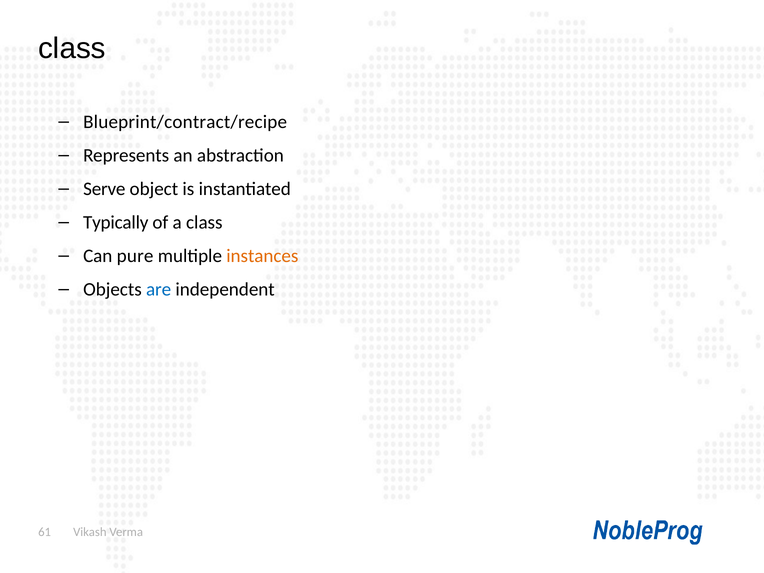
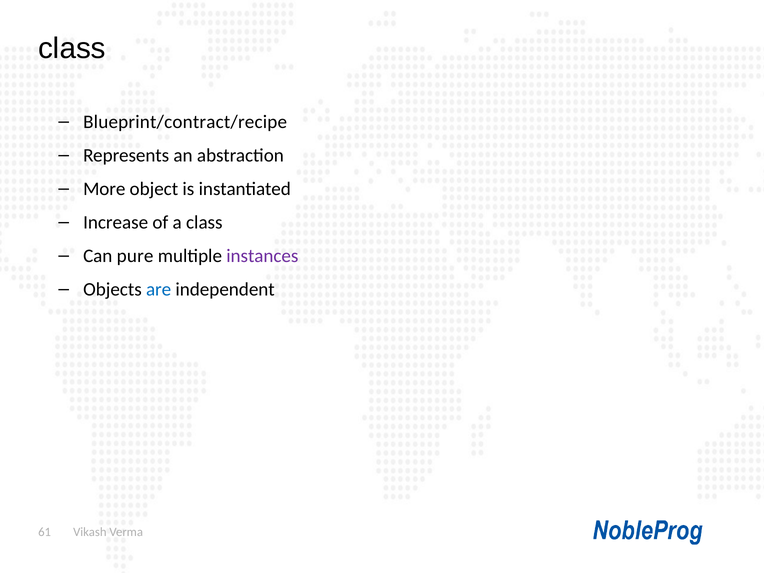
Serve: Serve -> More (104, 189)
Typically: Typically -> Increase (116, 223)
instances colour: orange -> purple (262, 256)
